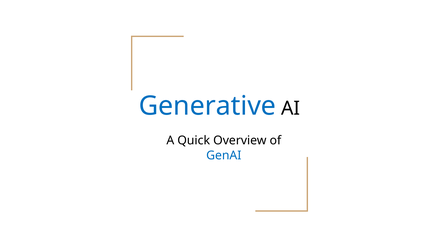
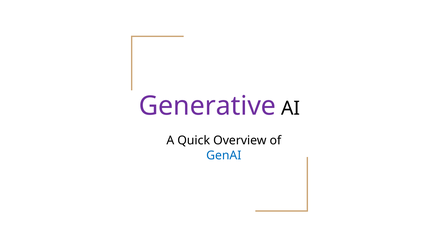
Generative colour: blue -> purple (207, 106)
